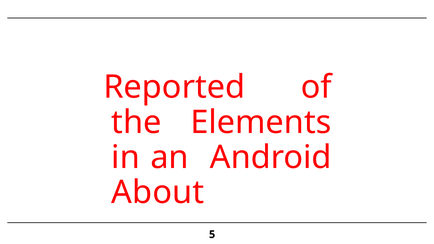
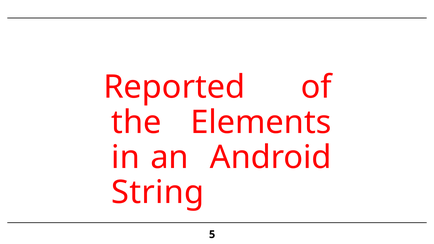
About: About -> String (158, 193)
